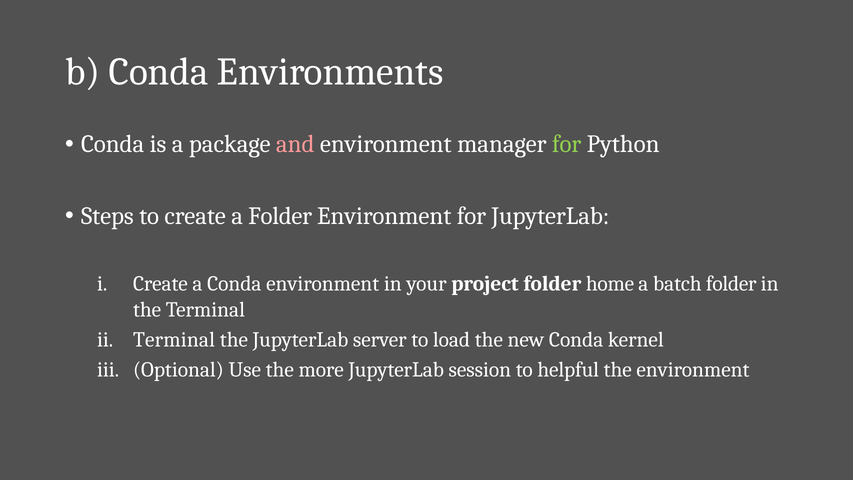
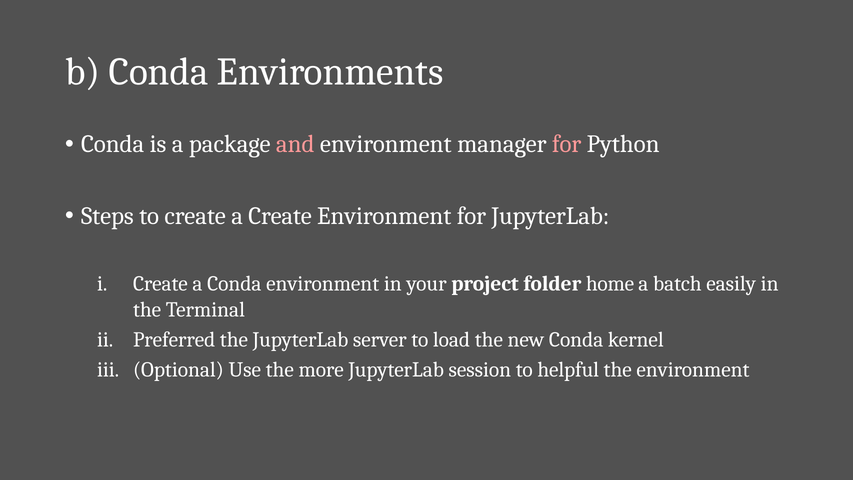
for colour: light green -> pink (567, 144)
a Folder: Folder -> Create (280, 216)
batch folder: folder -> easily (731, 284)
Terminal: Terminal -> Preferred (174, 339)
